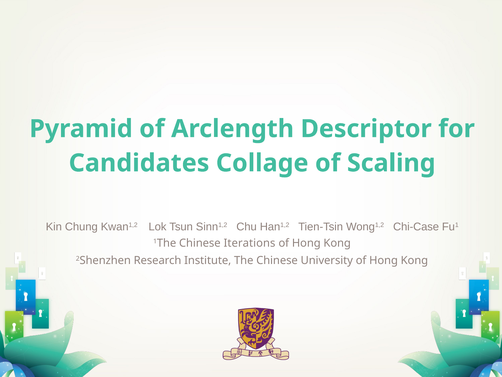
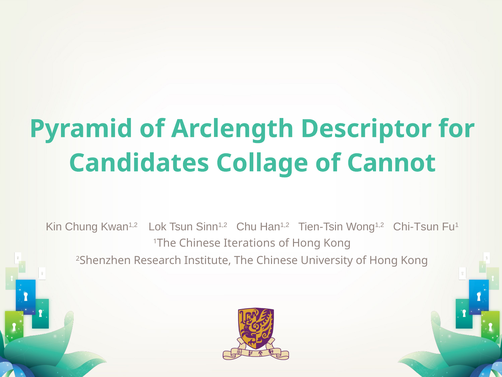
Scaling: Scaling -> Cannot (391, 163)
Chi-Case: Chi-Case -> Chi-Tsun (416, 226)
